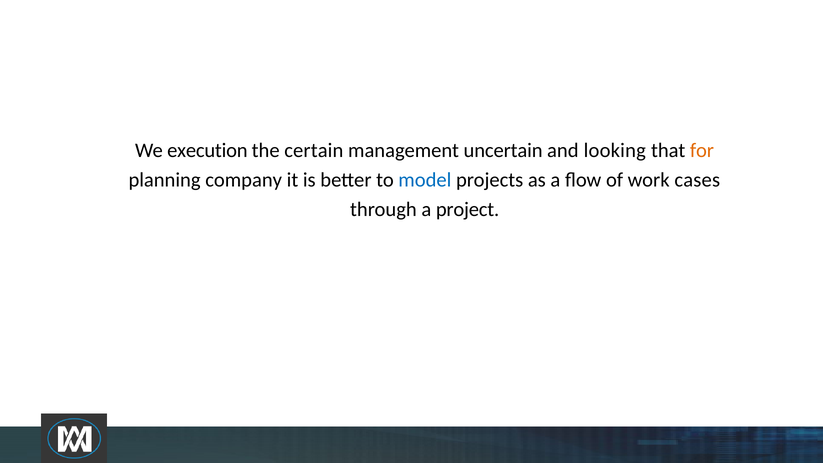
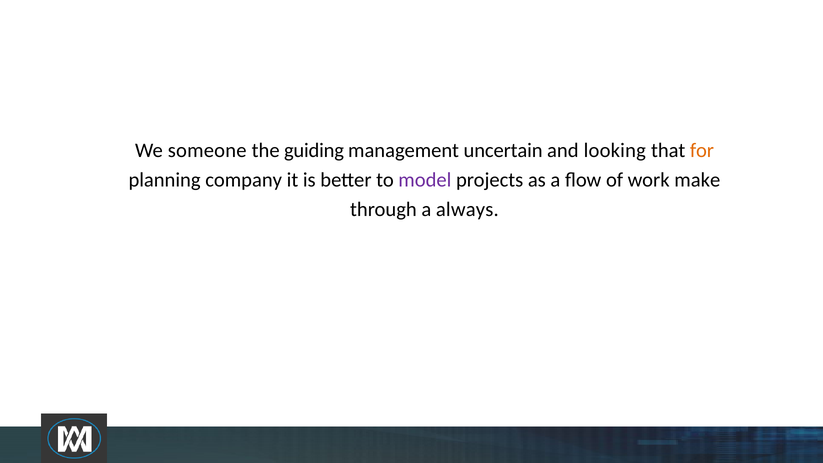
execution: execution -> someone (207, 150)
certain: certain -> guiding (314, 150)
model colour: blue -> purple (425, 180)
cases: cases -> make (697, 180)
project: project -> always (467, 210)
